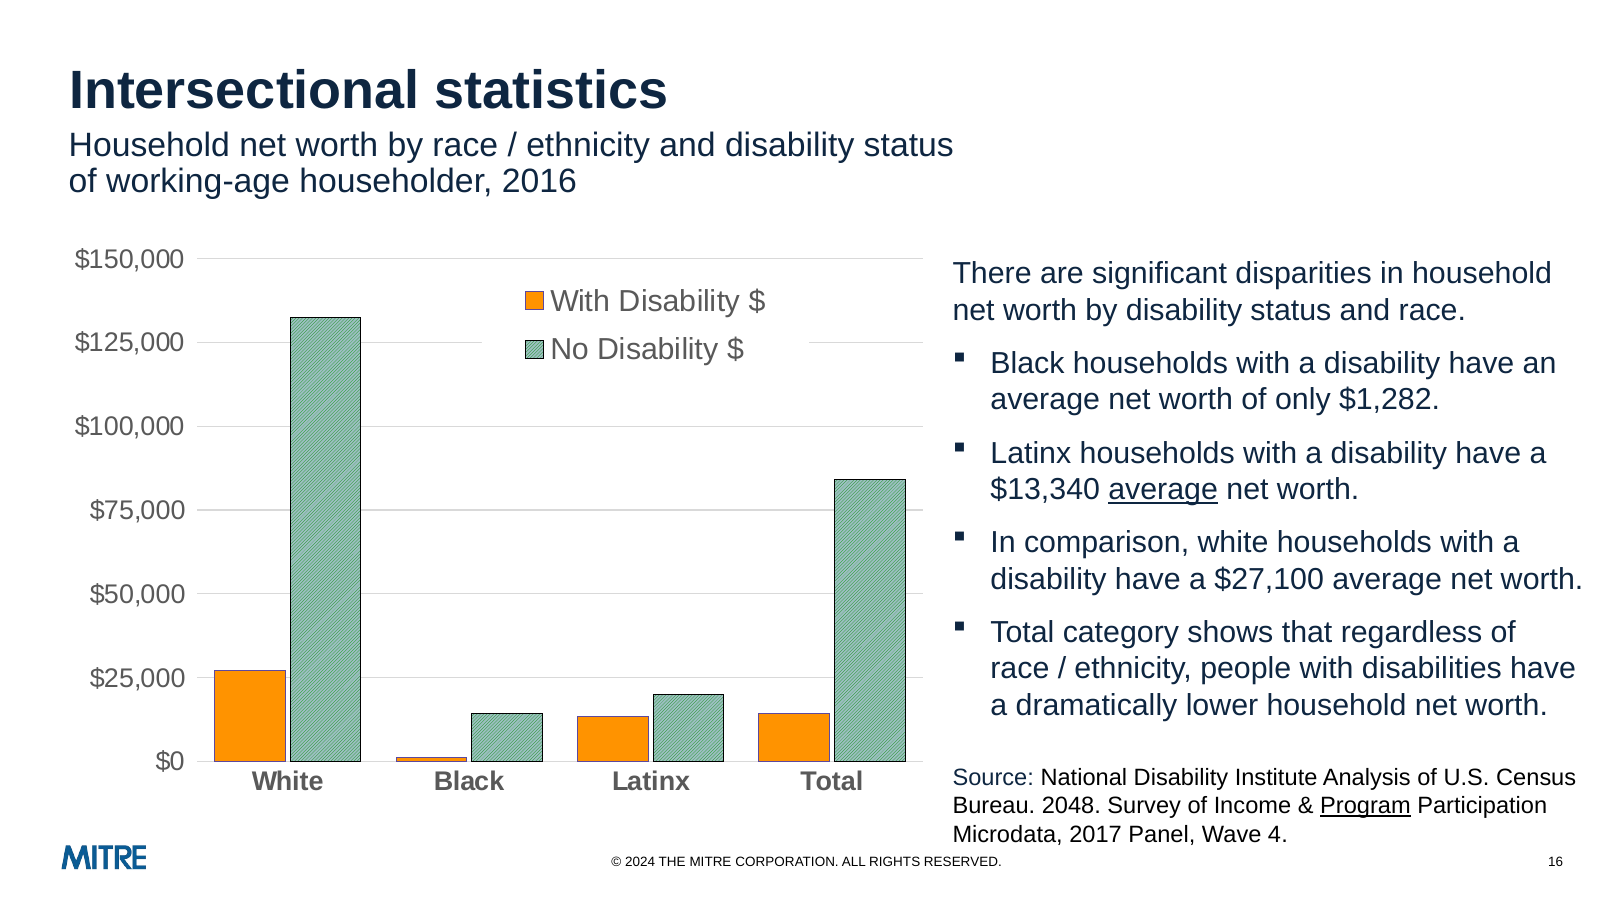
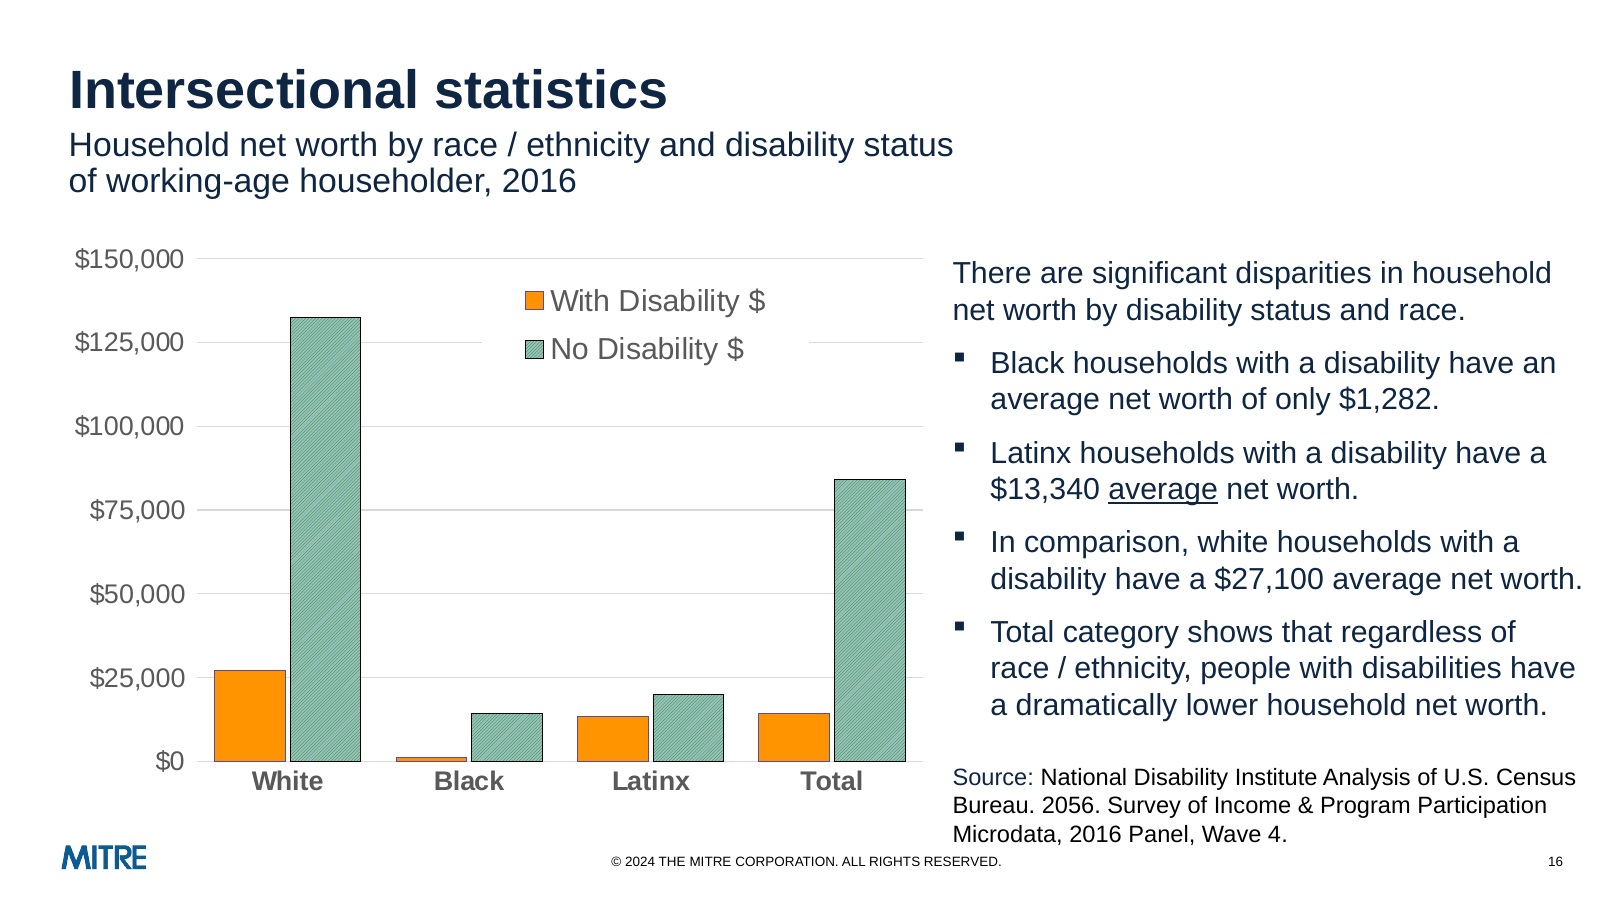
2048: 2048 -> 2056 (1071, 806)
Program underline: present -> none (1365, 806)
Microdata 2017: 2017 -> 2016 (1096, 834)
